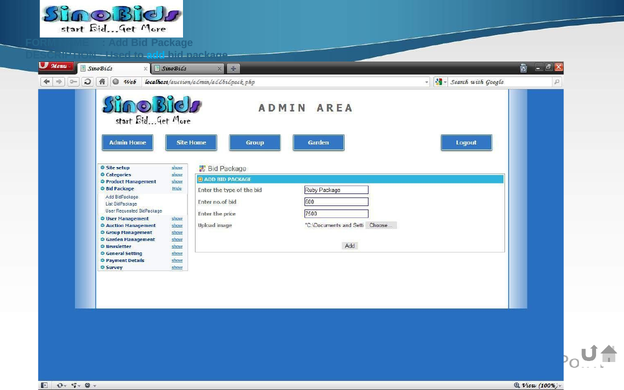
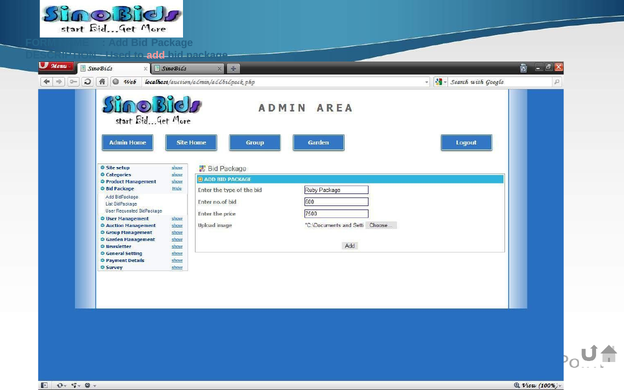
add colour: light blue -> pink (156, 55)
